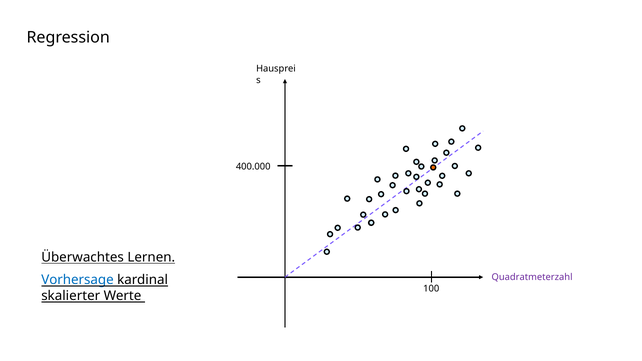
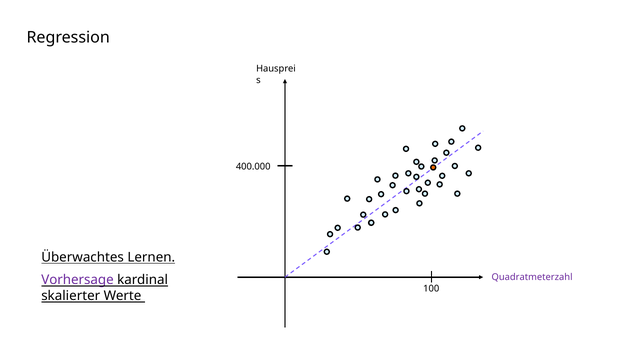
Vorhersage colour: blue -> purple (77, 280)
